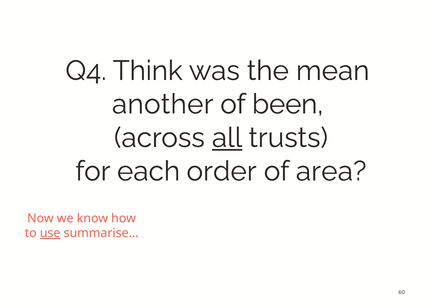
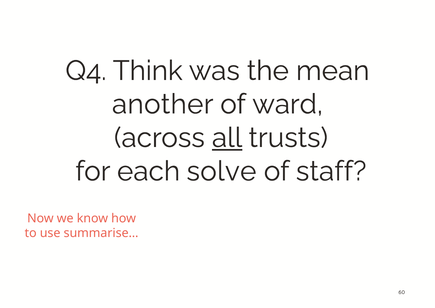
been: been -> ward (288, 104)
order: order -> solve (221, 171)
area: area -> staff (331, 171)
use underline: present -> none (50, 233)
